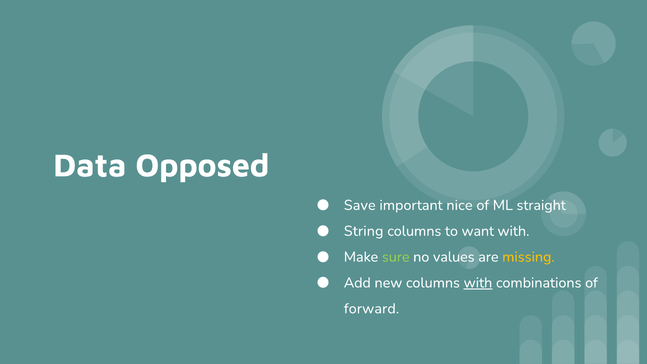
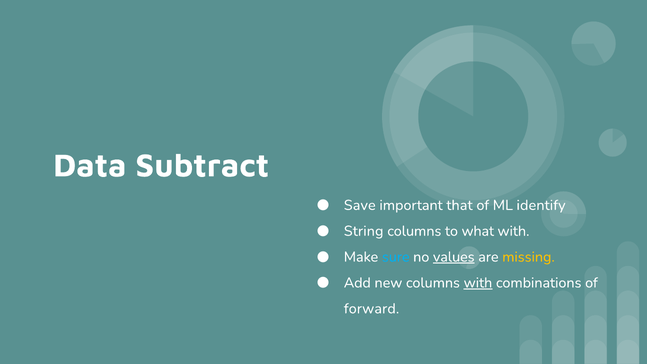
Opposed: Opposed -> Subtract (202, 166)
nice: nice -> that (459, 205)
straight: straight -> identify (541, 205)
want: want -> what (478, 231)
sure colour: light green -> light blue (396, 257)
values underline: none -> present (454, 257)
